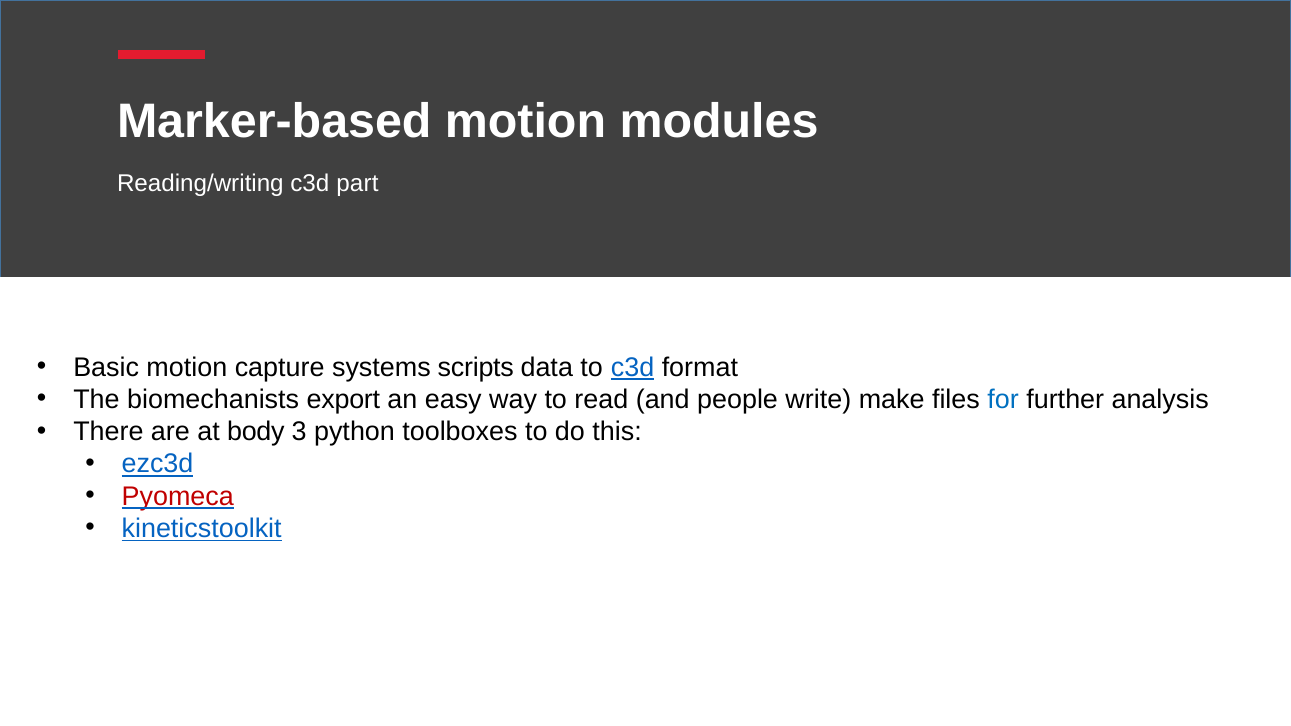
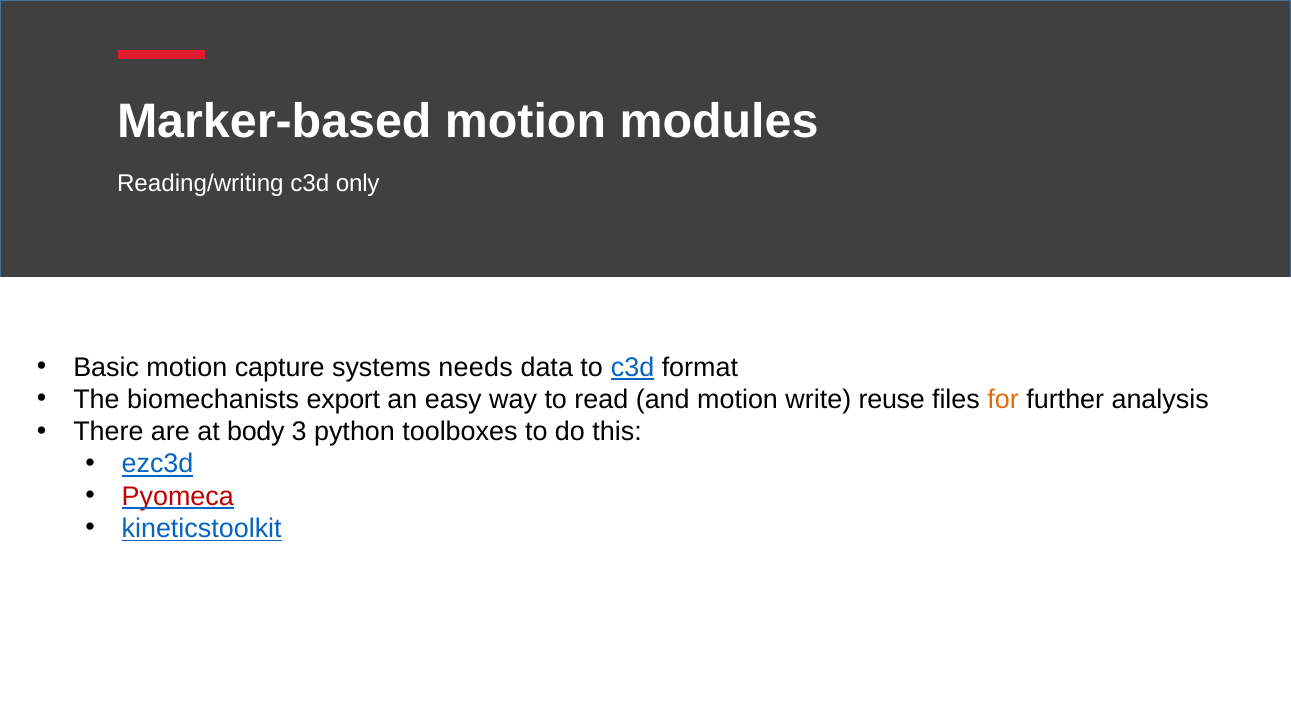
part: part -> only (358, 184)
scripts: scripts -> needs (476, 367)
and people: people -> motion (738, 400)
make: make -> reuse (892, 400)
for colour: blue -> orange (1003, 400)
